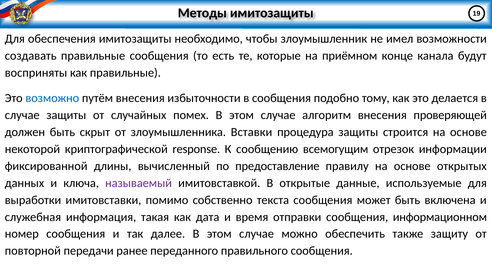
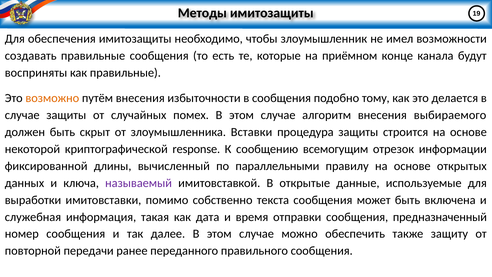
возможно colour: blue -> orange (52, 98)
проверяющей: проверяющей -> выбираемого (450, 115)
предоставление: предоставление -> параллельными (277, 166)
информационном: информационном -> предназначенный (440, 217)
